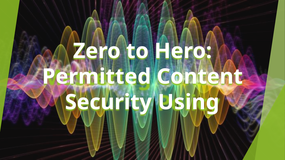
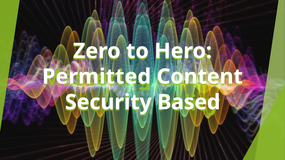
Using: Using -> Based (189, 102)
